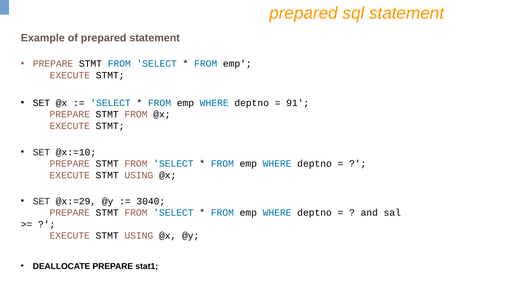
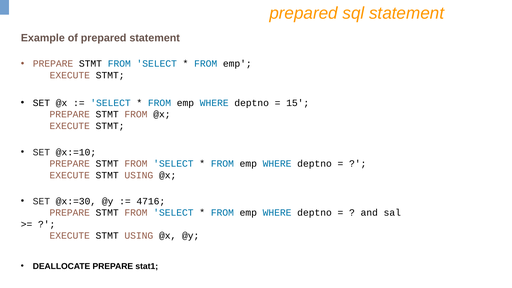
91: 91 -> 15 (298, 103)
@x:=29: @x:=29 -> @x:=30 (76, 201)
3040: 3040 -> 4716 (151, 201)
